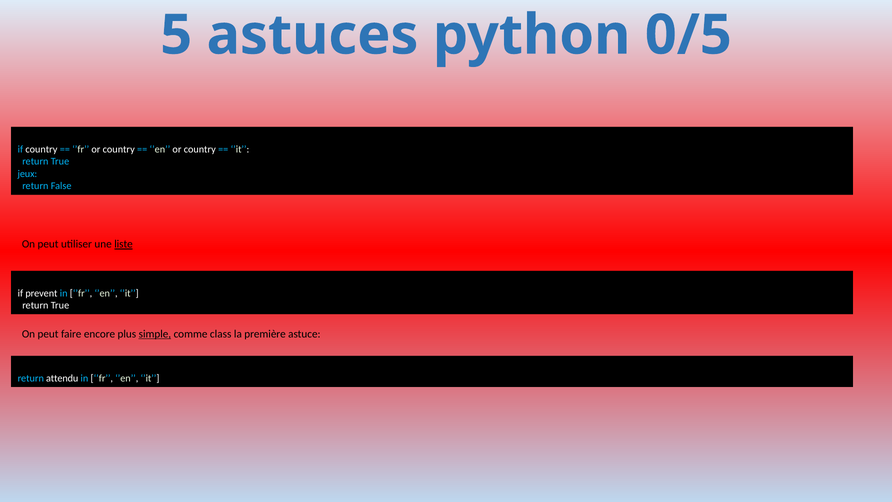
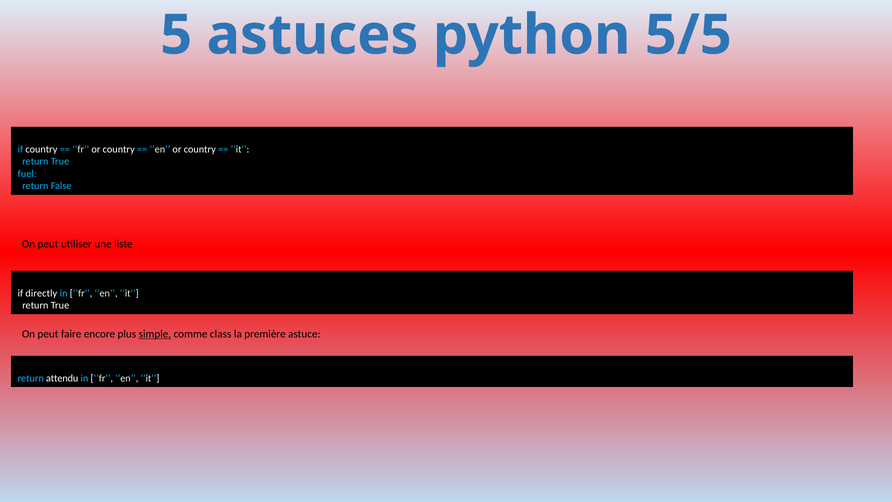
0/5: 0/5 -> 5/5 (688, 35)
jeux: jeux -> fuel (27, 174)
liste underline: present -> none (124, 244)
prevent: prevent -> directly (41, 293)
